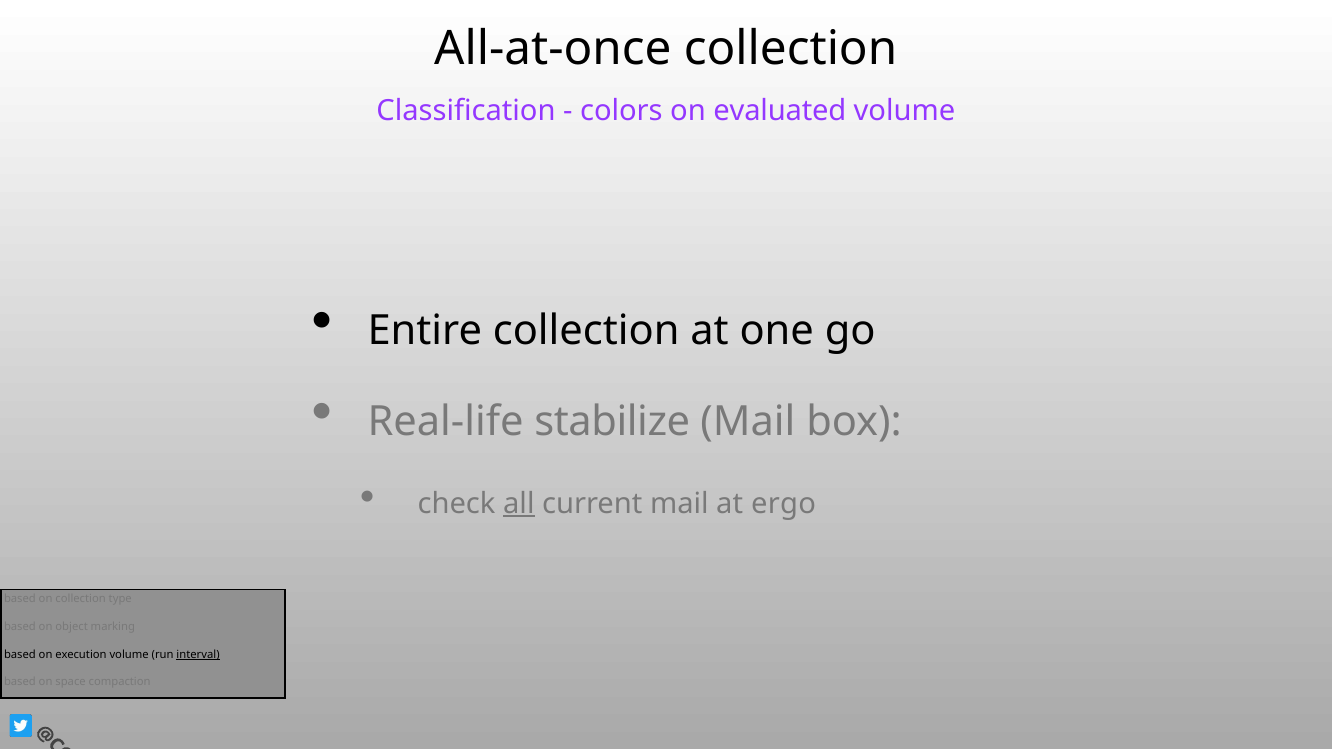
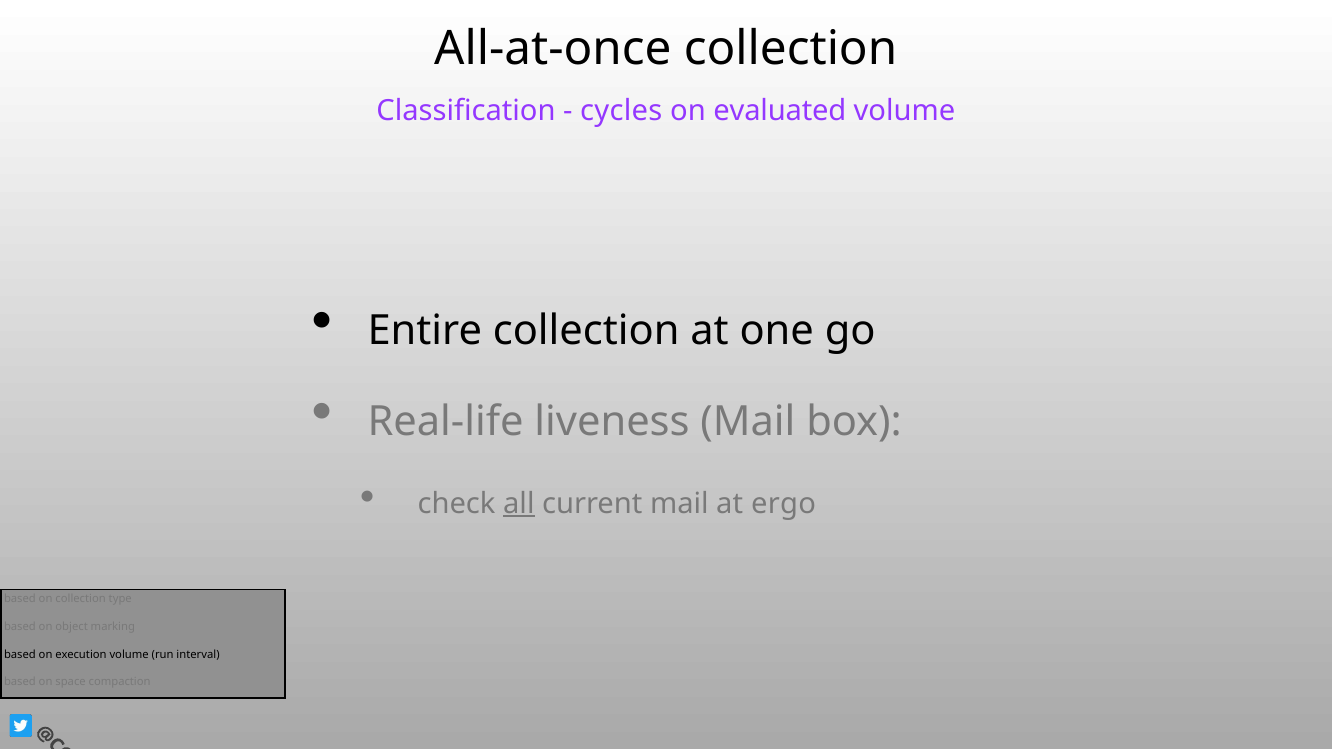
colors: colors -> cycles (621, 111)
stabilize: stabilize -> liveness (612, 421)
interval underline: present -> none (198, 655)
